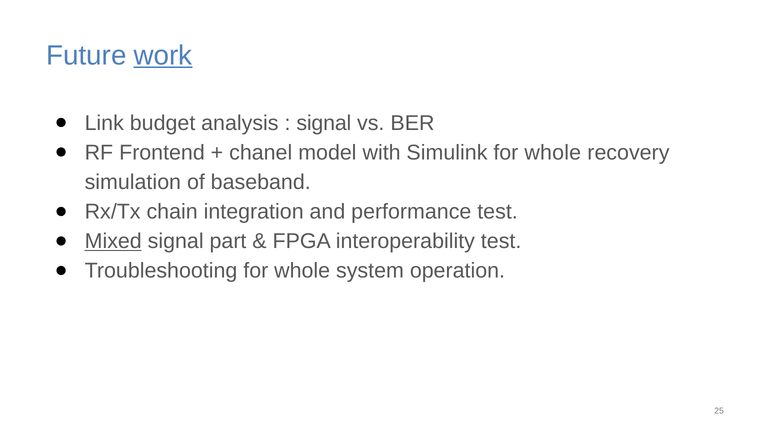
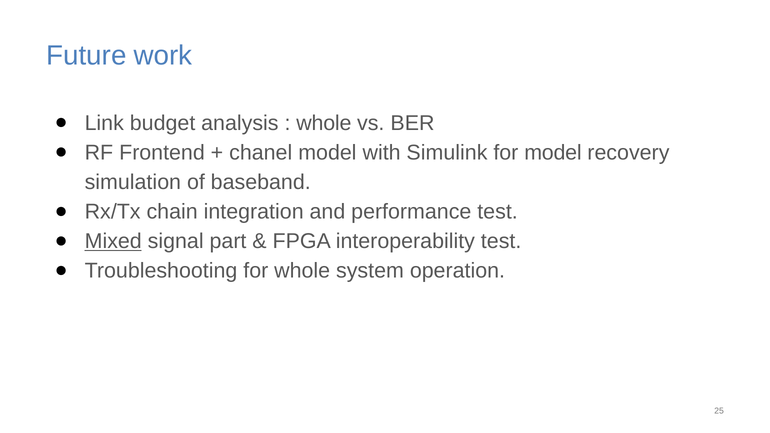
work underline: present -> none (163, 55)
signal: signal -> whole (324, 123)
Simulink for whole: whole -> model (553, 153)
